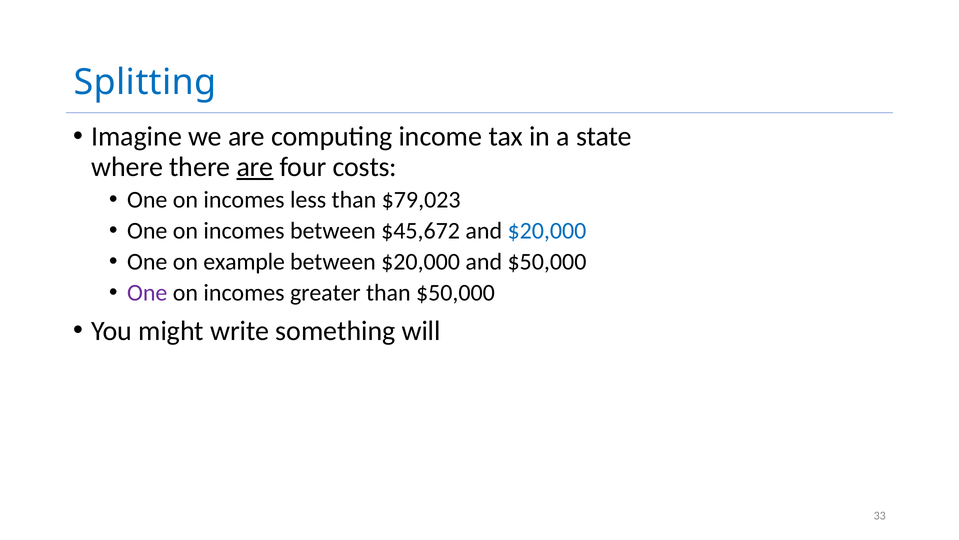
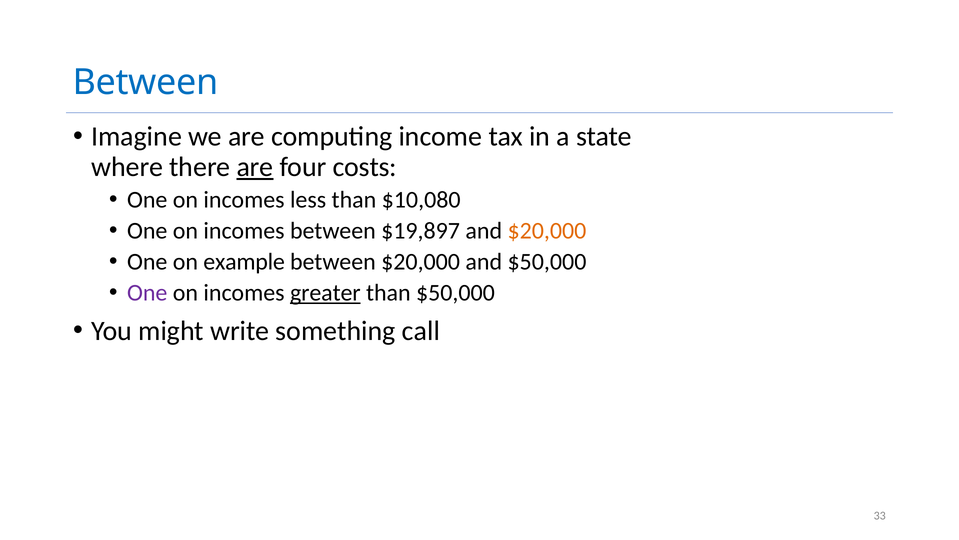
Splitting: Splitting -> Between (145, 82)
$79,023: $79,023 -> $10,080 (421, 200)
$45,672: $45,672 -> $19,897 (421, 231)
$20,000 colour: blue -> orange (547, 231)
greater underline: none -> present (325, 292)
will: will -> call (421, 330)
